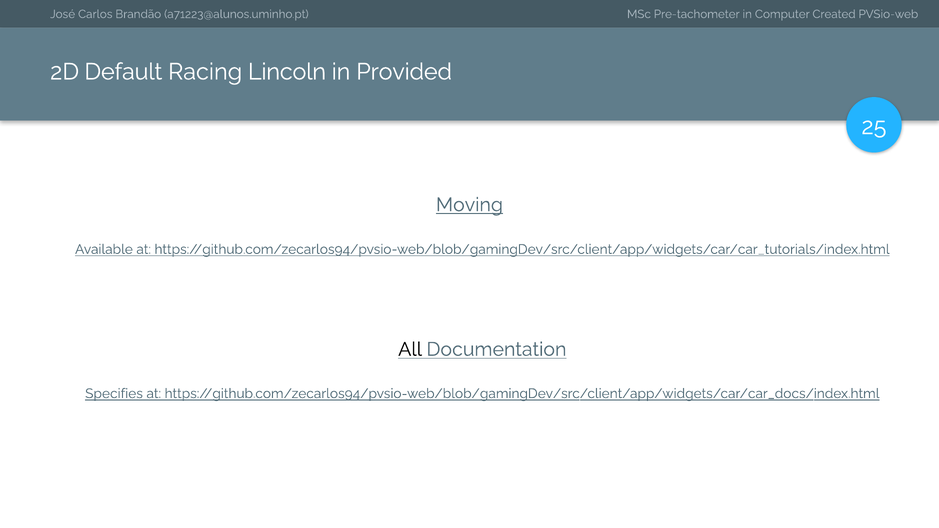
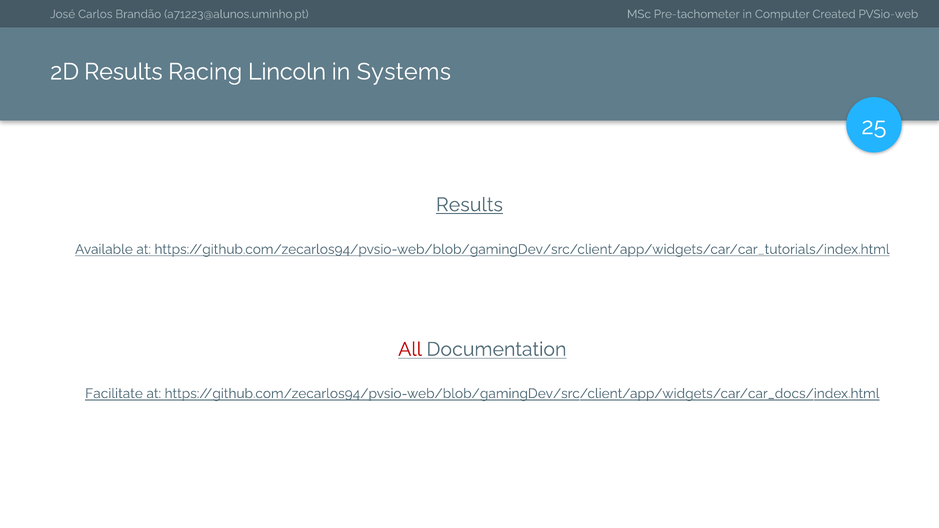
2D Default: Default -> Results (123, 72)
Provided: Provided -> Systems (404, 72)
Moving: Moving -> Results (469, 205)
All colour: black -> red (410, 349)
Specifies: Specifies -> Facilitate (114, 394)
